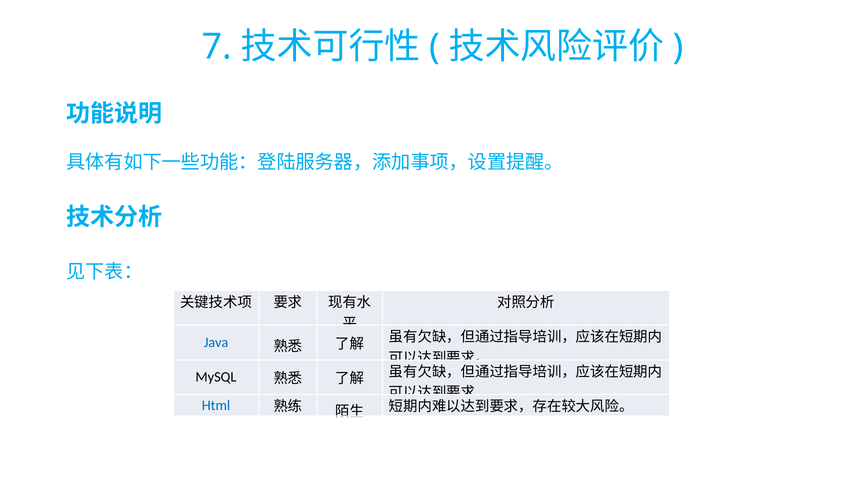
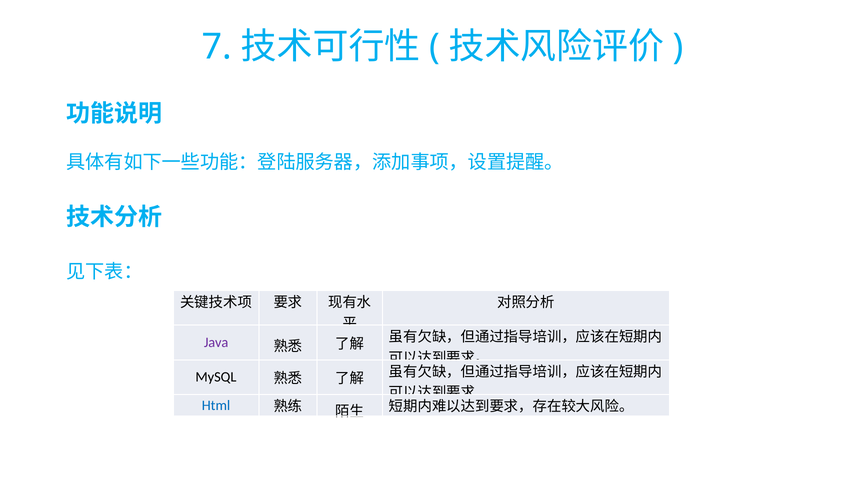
Java colour: blue -> purple (216, 342)
